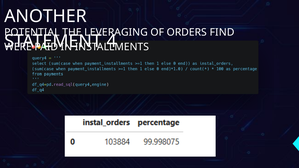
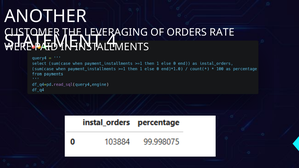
POTENTIAL: POTENTIAL -> CUSTOMER (32, 32)
FIND: FIND -> RATE (222, 32)
